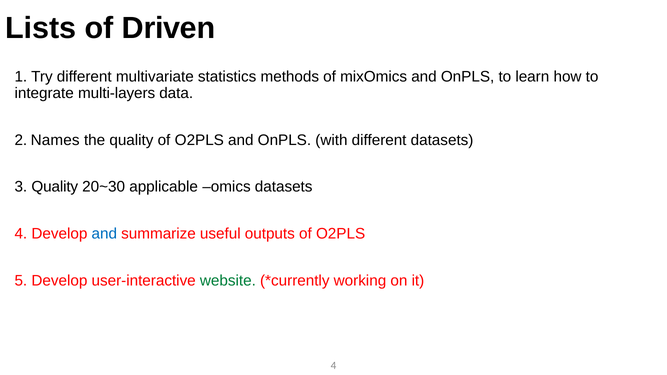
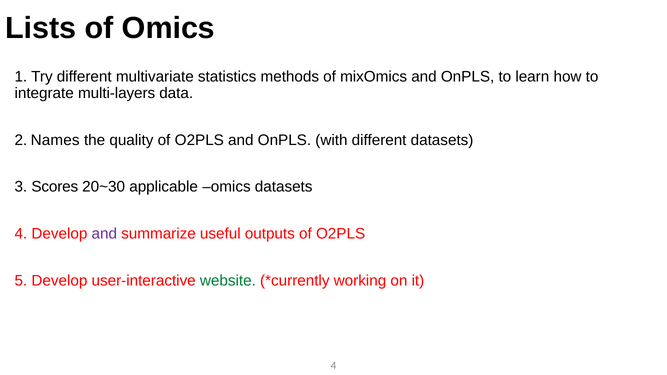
of Driven: Driven -> Omics (168, 28)
3 Quality: Quality -> Scores (55, 187)
and colour: blue -> purple (104, 234)
